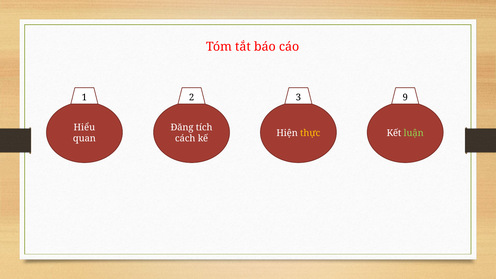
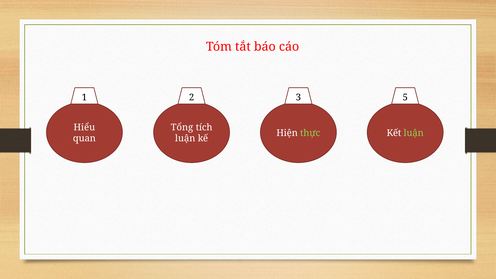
9: 9 -> 5 (405, 97)
Đăng: Đăng -> Tổng (182, 127)
thực colour: yellow -> light green (310, 133)
cách: cách -> luận (185, 139)
